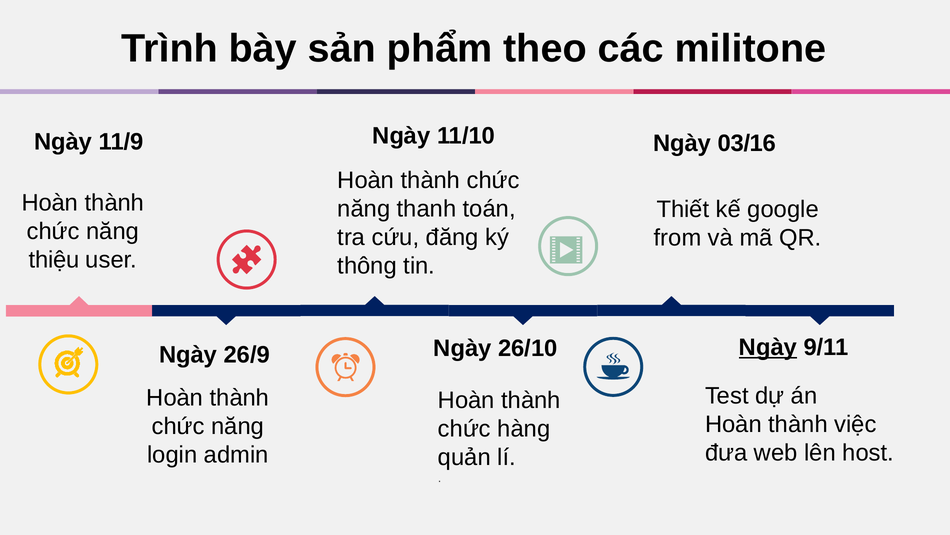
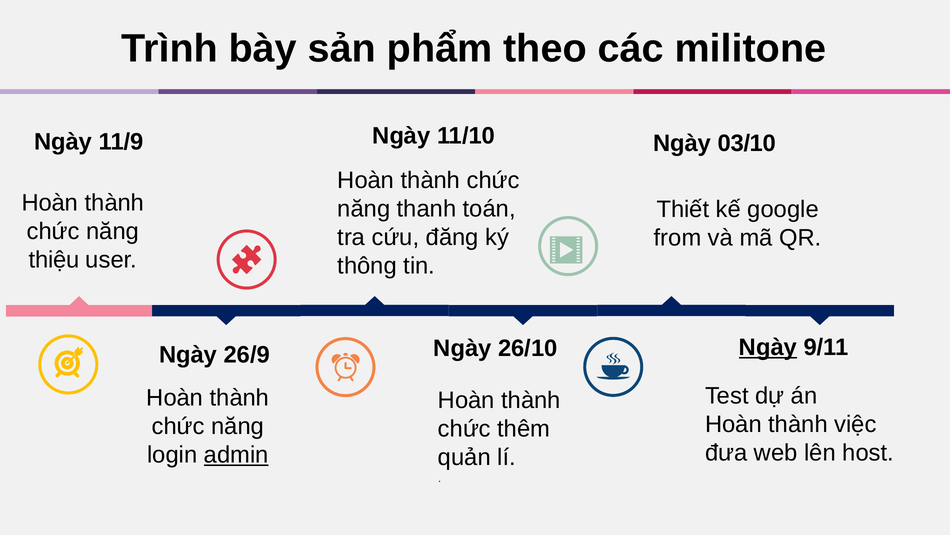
03/16: 03/16 -> 03/10 (747, 143)
hàng: hàng -> thêm (524, 429)
admin underline: none -> present (236, 455)
